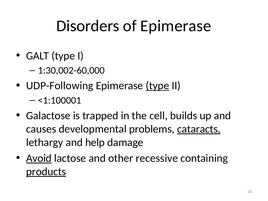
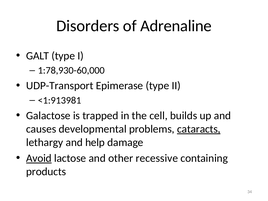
of Epimerase: Epimerase -> Adrenaline (176, 26)
1:30,002-60,000: 1:30,002-60,000 -> 1:78,930-60,000 (71, 70)
UDP-Following: UDP-Following -> UDP-Transport (60, 86)
type underline: present -> none (157, 86)
<1:100001: <1:100001 -> <1:913981 (60, 100)
products underline: present -> none (46, 172)
